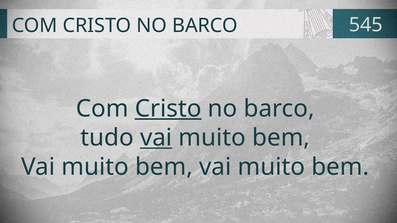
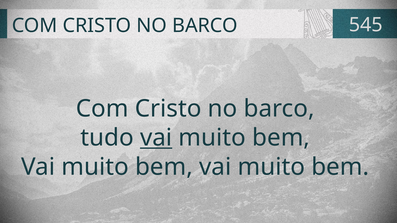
Cristo underline: present -> none (168, 109)
